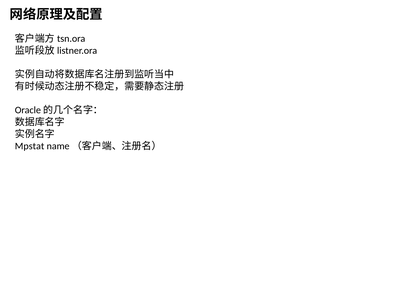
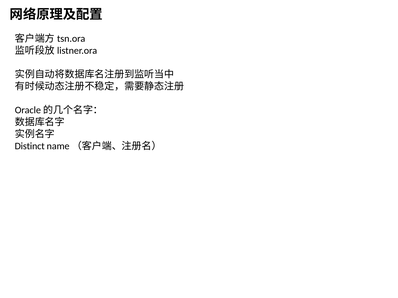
Mpstat: Mpstat -> Distinct (30, 146)
